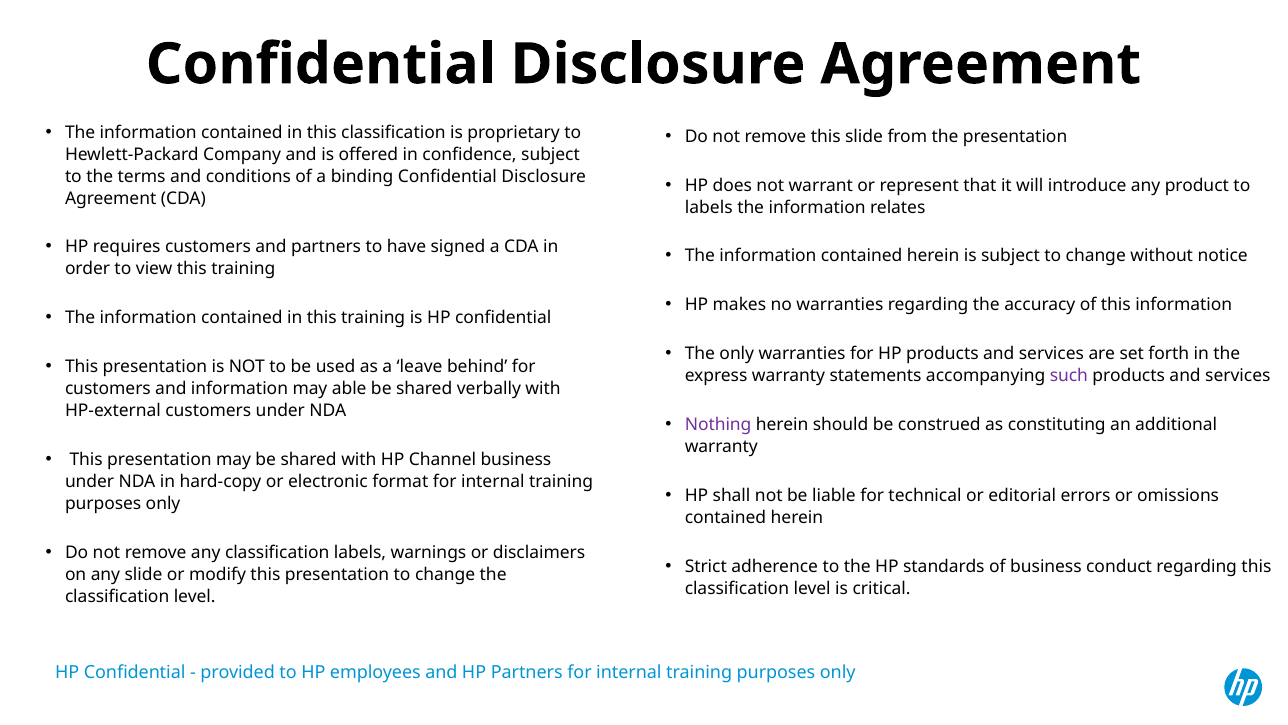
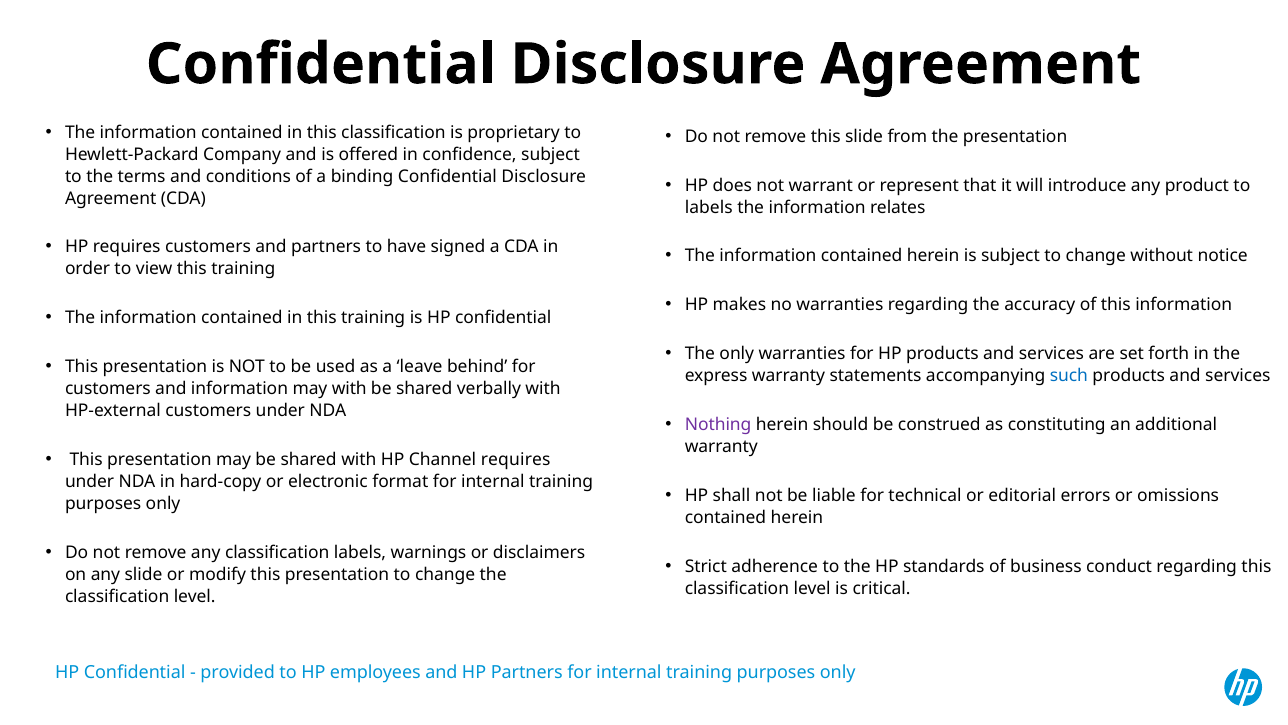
such colour: purple -> blue (1069, 376)
may able: able -> with (349, 389)
Channel business: business -> requires (516, 459)
